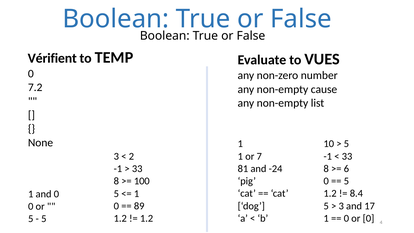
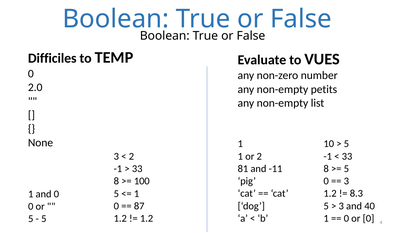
Vérifient: Vérifient -> Difficiles (52, 58)
7.2: 7.2 -> 2.0 (35, 87)
cause: cause -> petits (324, 89)
or 7: 7 -> 2 (259, 156)
-24: -24 -> -11 (276, 169)
6: 6 -> 5 (346, 169)
5: 5 -> 3 (346, 181)
8.4: 8.4 -> 8.3 (356, 193)
17: 17 -> 40 (370, 206)
89: 89 -> 87 (139, 206)
